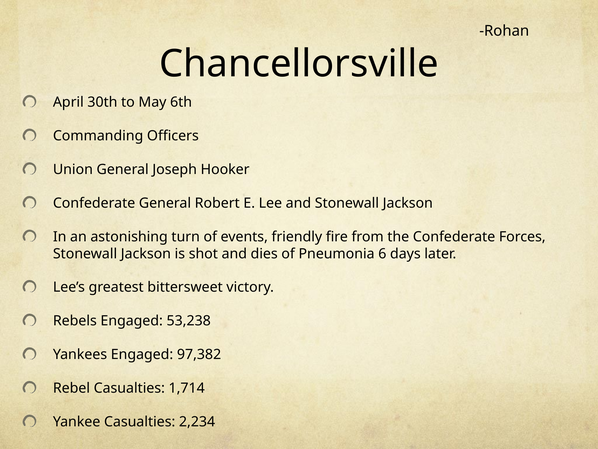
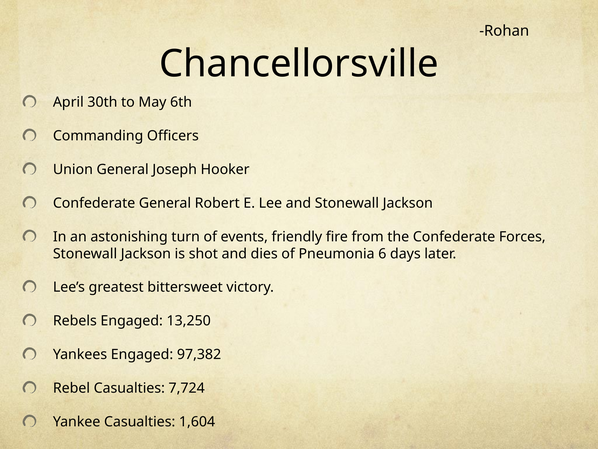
53,238: 53,238 -> 13,250 (189, 321)
1,714: 1,714 -> 7,724 (187, 388)
2,234: 2,234 -> 1,604 (197, 421)
